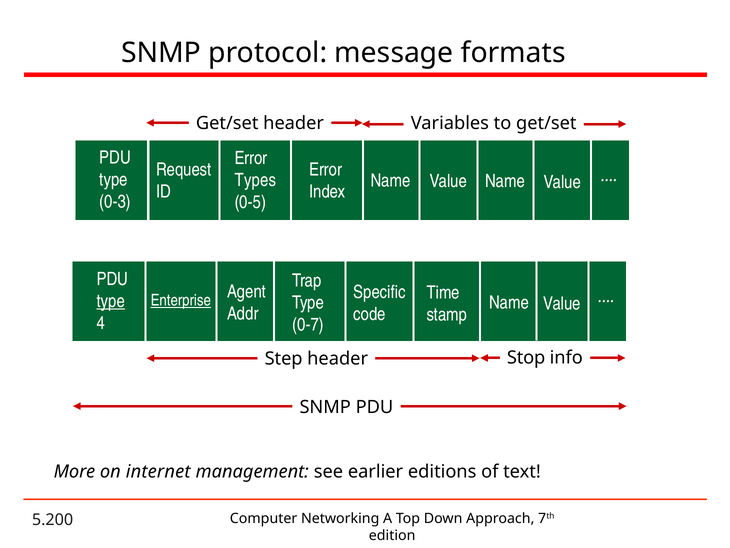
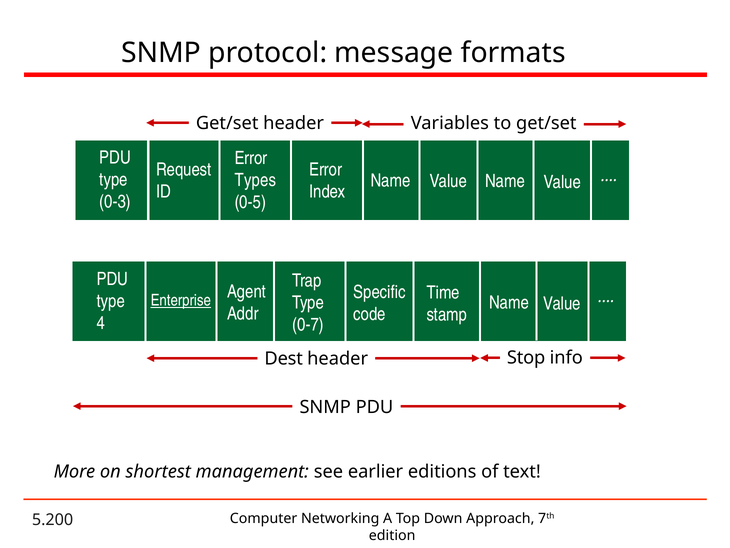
type underline: present -> none (111, 301)
Step: Step -> Dest (284, 358)
internet: internet -> shortest (158, 472)
